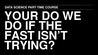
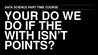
FAST: FAST -> WITH (19, 36)
TRYING: TRYING -> POINTS (30, 46)
